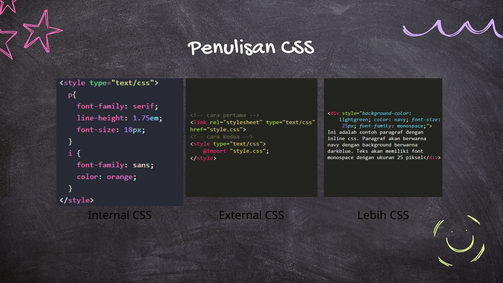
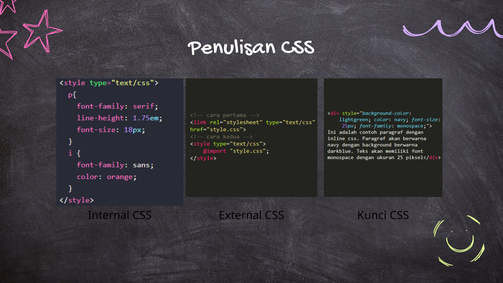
Lebih: Lebih -> Kunci (372, 216)
